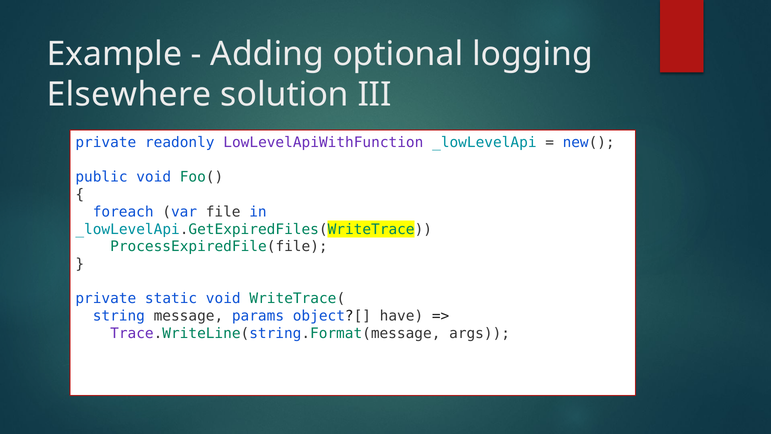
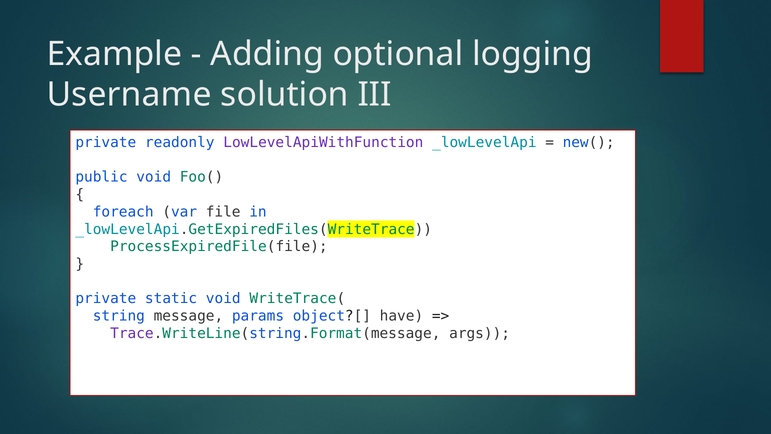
Elsewhere: Elsewhere -> Username (129, 95)
